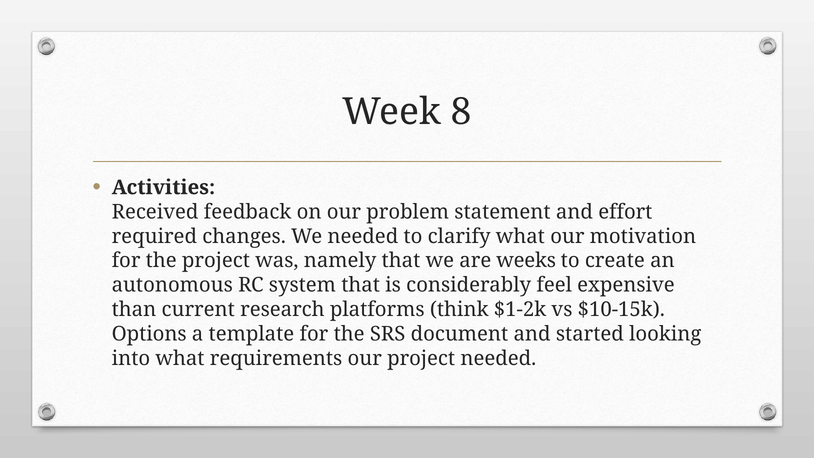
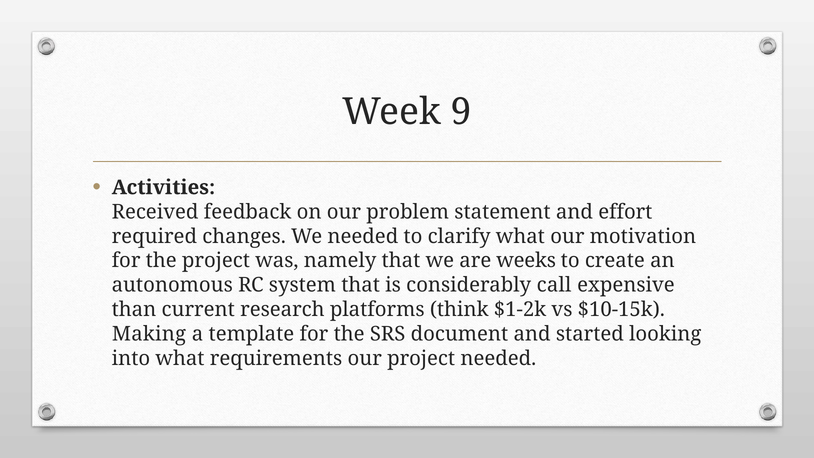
8: 8 -> 9 (461, 112)
feel: feel -> call (554, 285)
Options: Options -> Making (149, 334)
